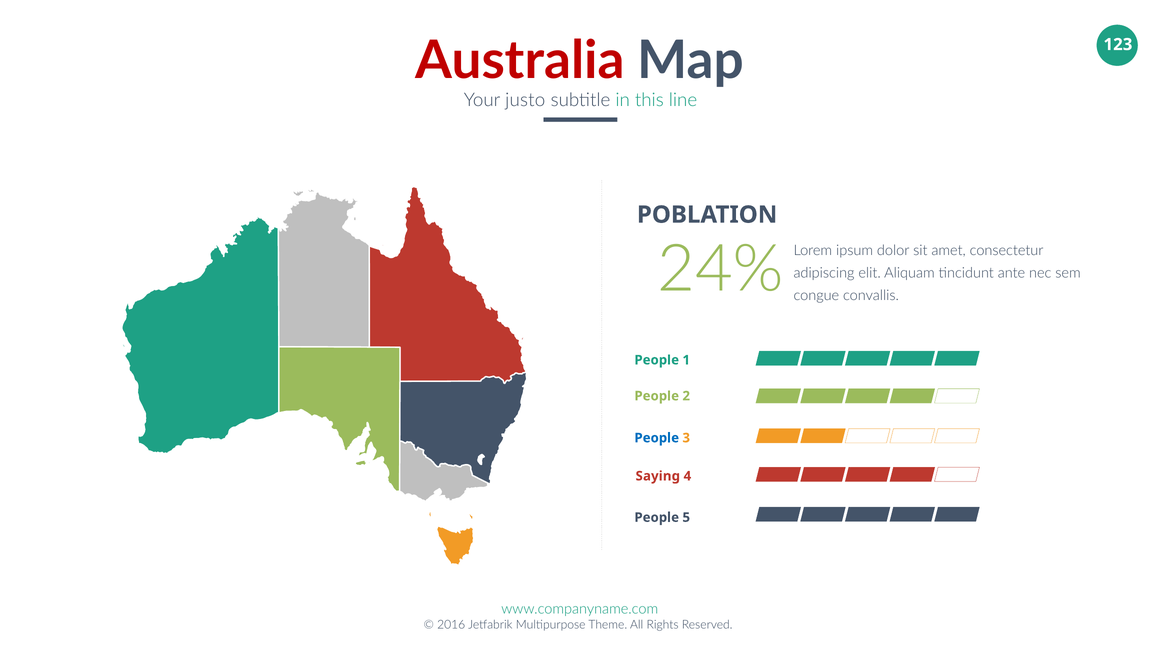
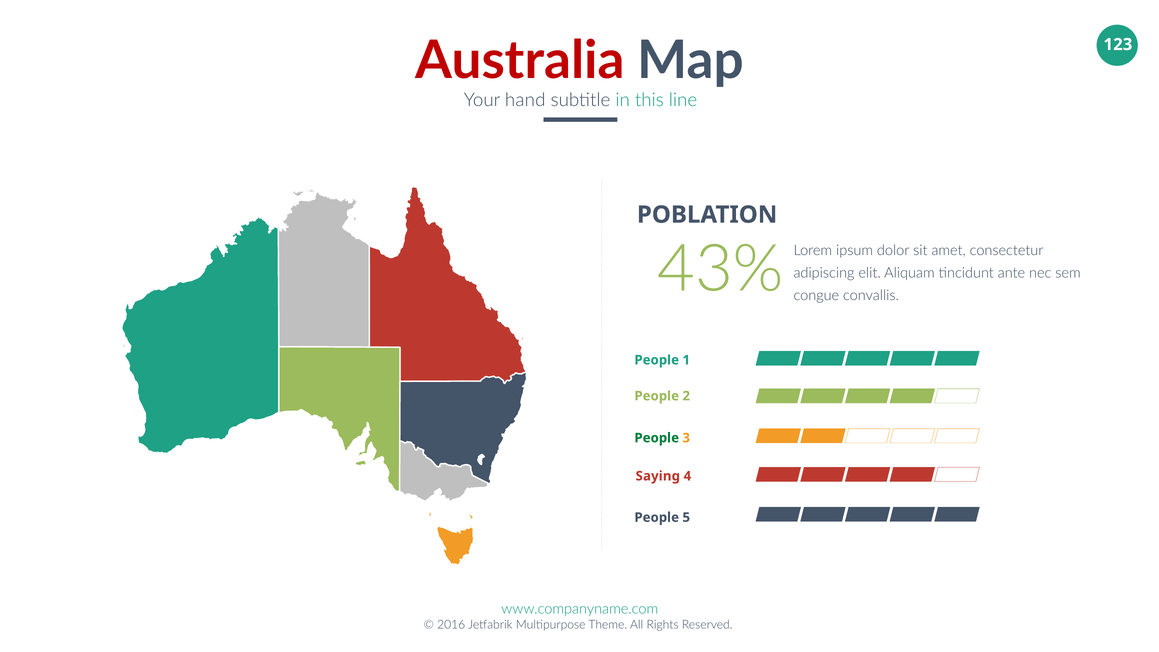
justo: justo -> hand (525, 100)
24%: 24% -> 43% (720, 269)
People colour: blue -> green (657, 438)
